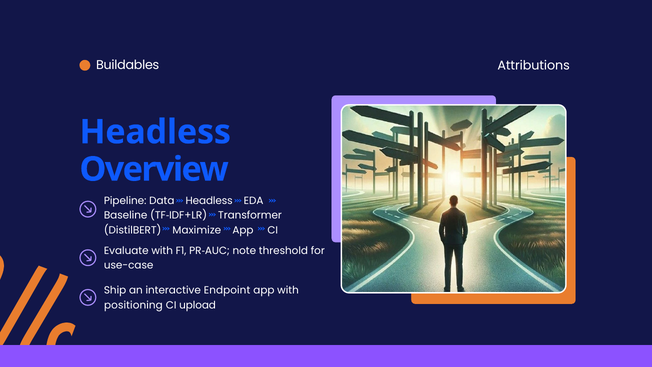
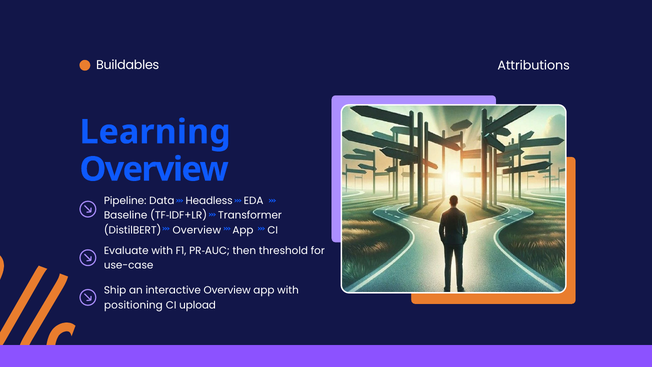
Headless: Headless -> Learning (155, 132)
DistilBERT Maximize: Maximize -> Overview (197, 230)
note: note -> then (244, 251)
interactive Endpoint: Endpoint -> Overview (227, 290)
